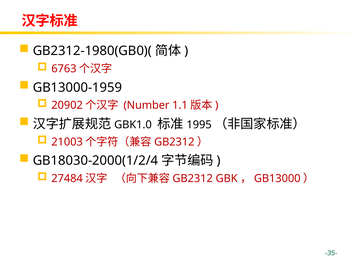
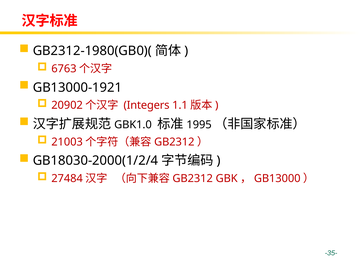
GB13000-1959: GB13000-1959 -> GB13000-1921 (77, 87)
Number: Number -> Integers (147, 105)
